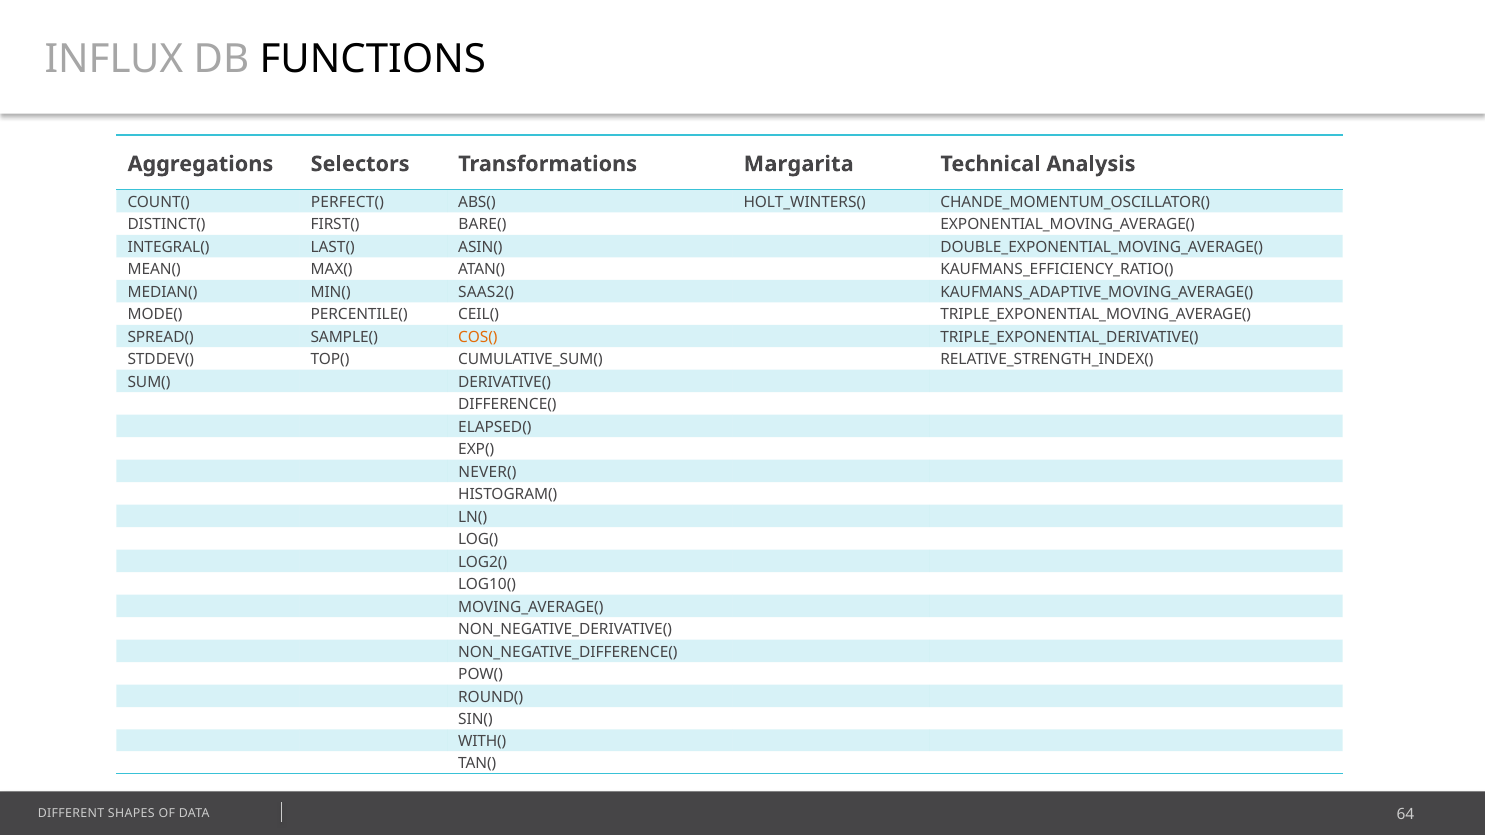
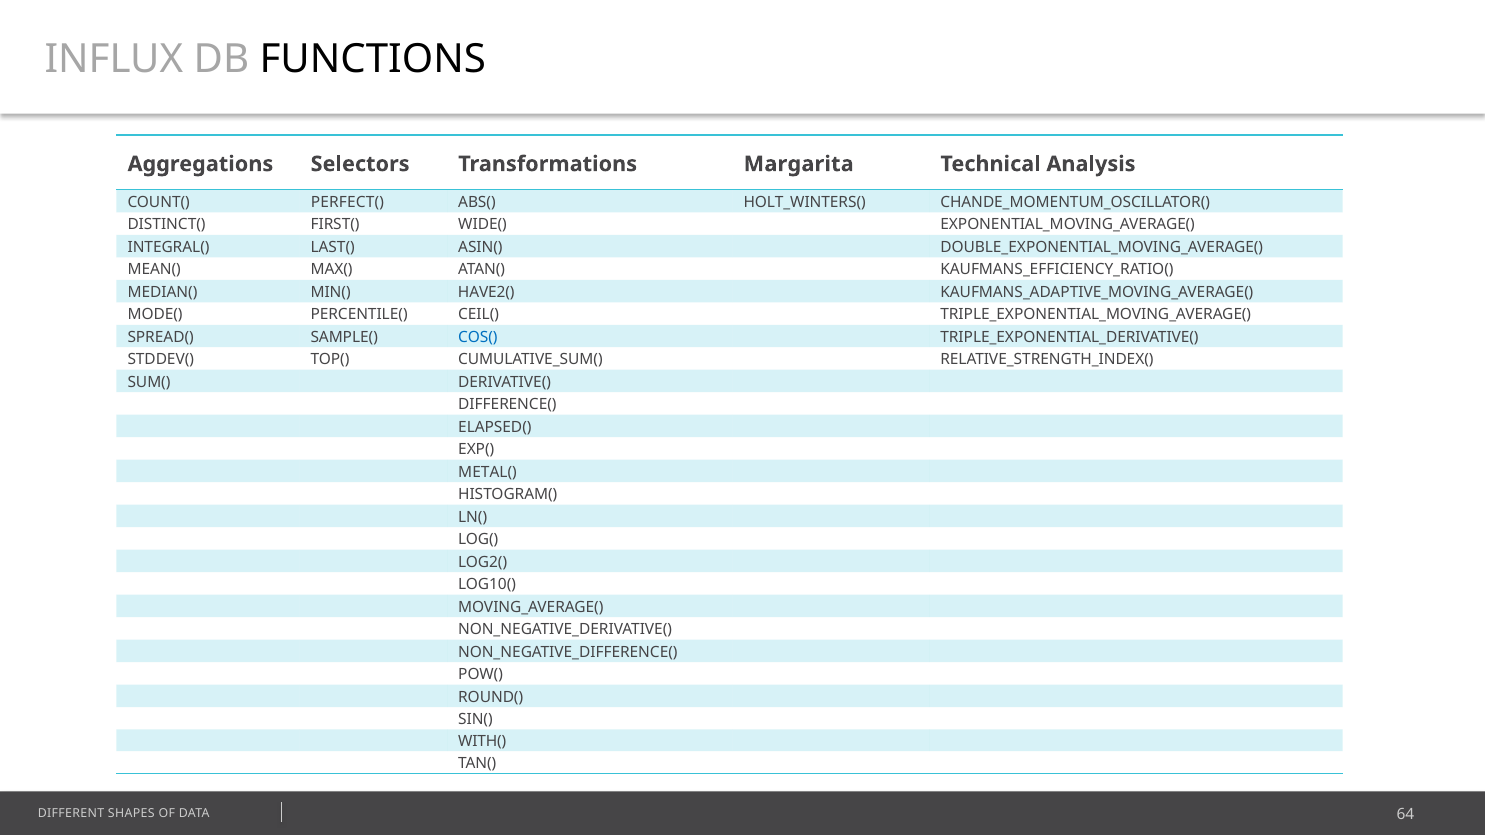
BARE(: BARE( -> WIDE( (483, 225)
SAAS2(: SAAS2( -> HAVE2( (486, 292)
COS( colour: orange -> blue (478, 337)
NEVER(: NEVER( -> METAL( (488, 472)
